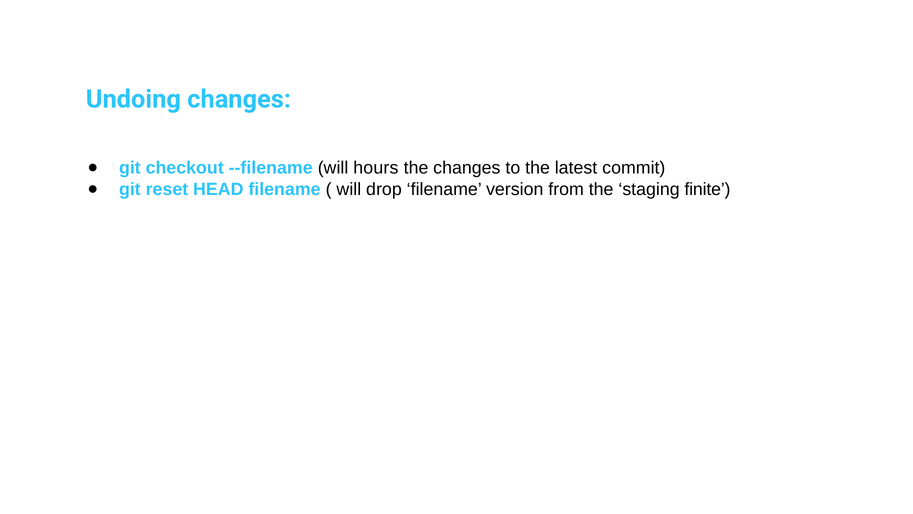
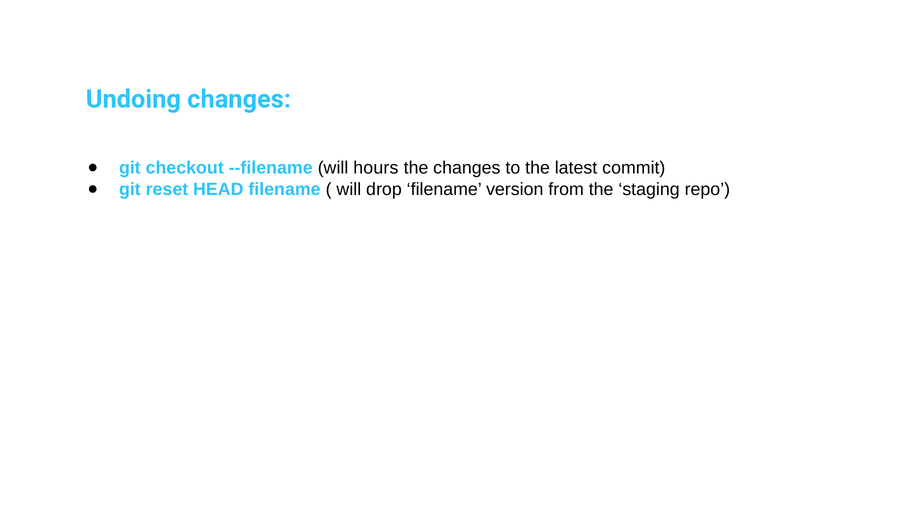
finite: finite -> repo (707, 189)
